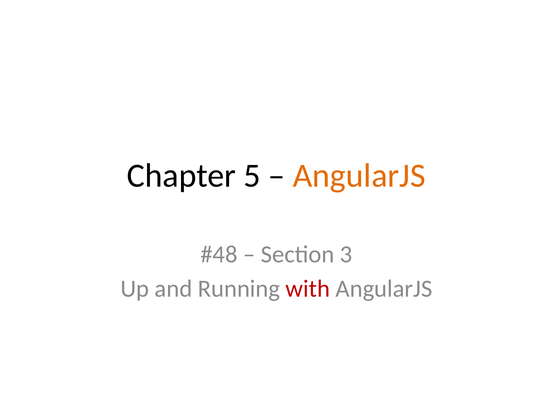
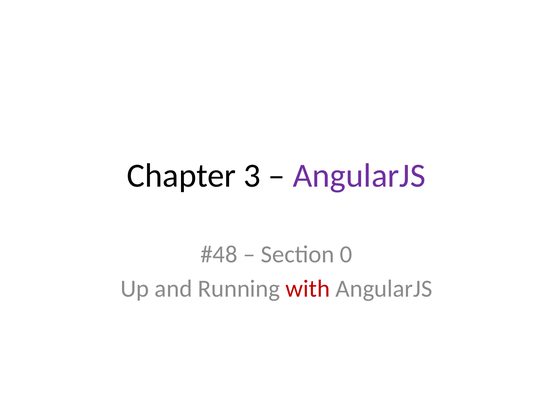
5: 5 -> 3 (252, 176)
AngularJS colour: orange -> purple (359, 176)
3: 3 -> 0 (346, 254)
